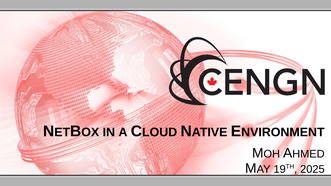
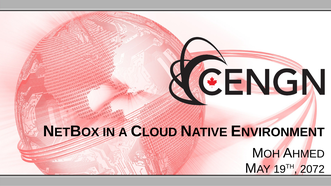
2025: 2025 -> 2072 (312, 169)
